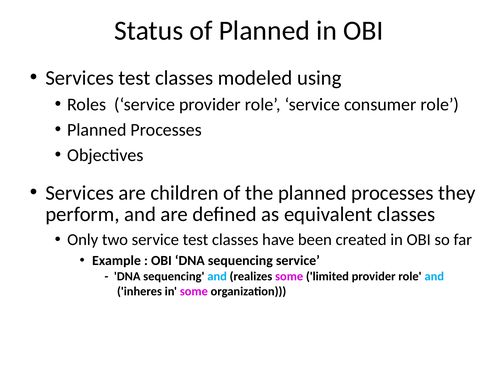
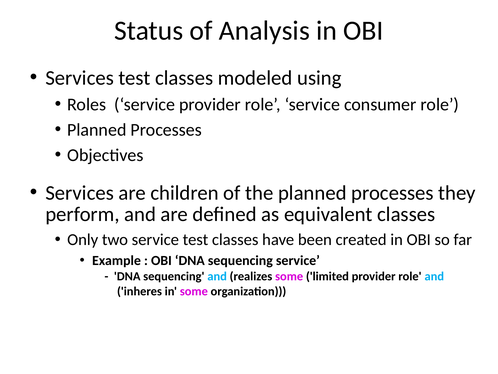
of Planned: Planned -> Analysis (264, 31)
